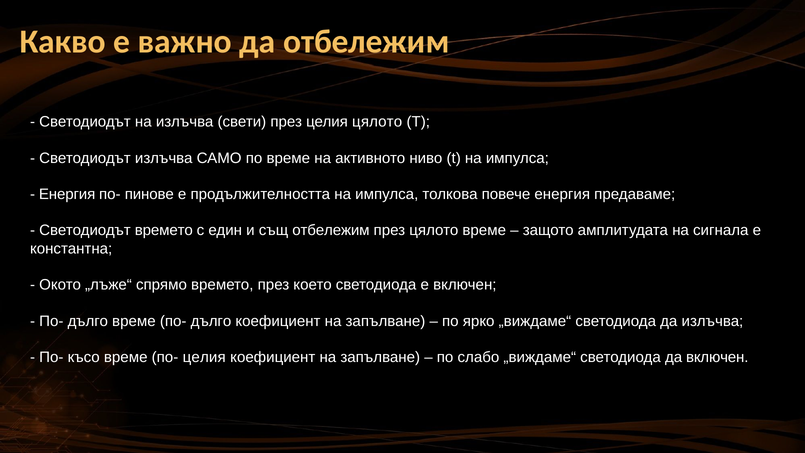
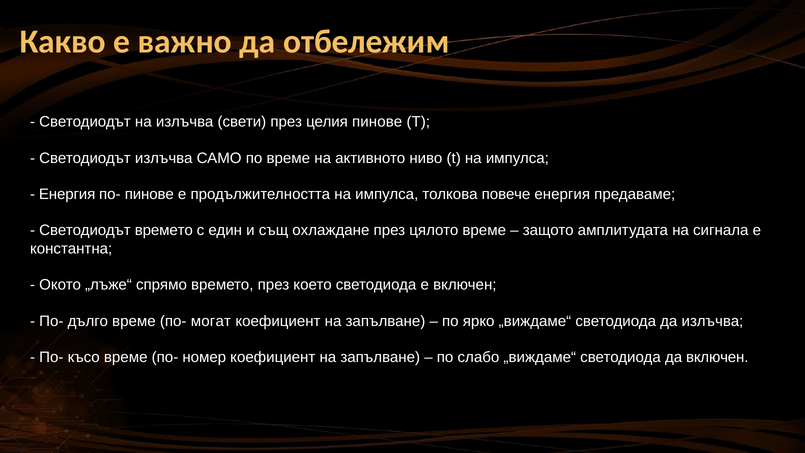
целия цялото: цялото -> пинове (377, 122)
същ отбележим: отбележим -> охлаждане (331, 230)
време по- дълго: дълго -> могат (211, 321)
по- целия: целия -> номер (204, 357)
